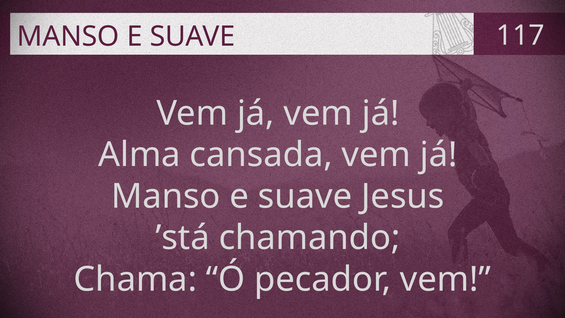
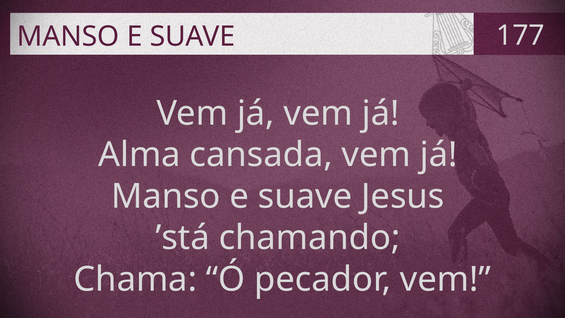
117: 117 -> 177 (521, 35)
